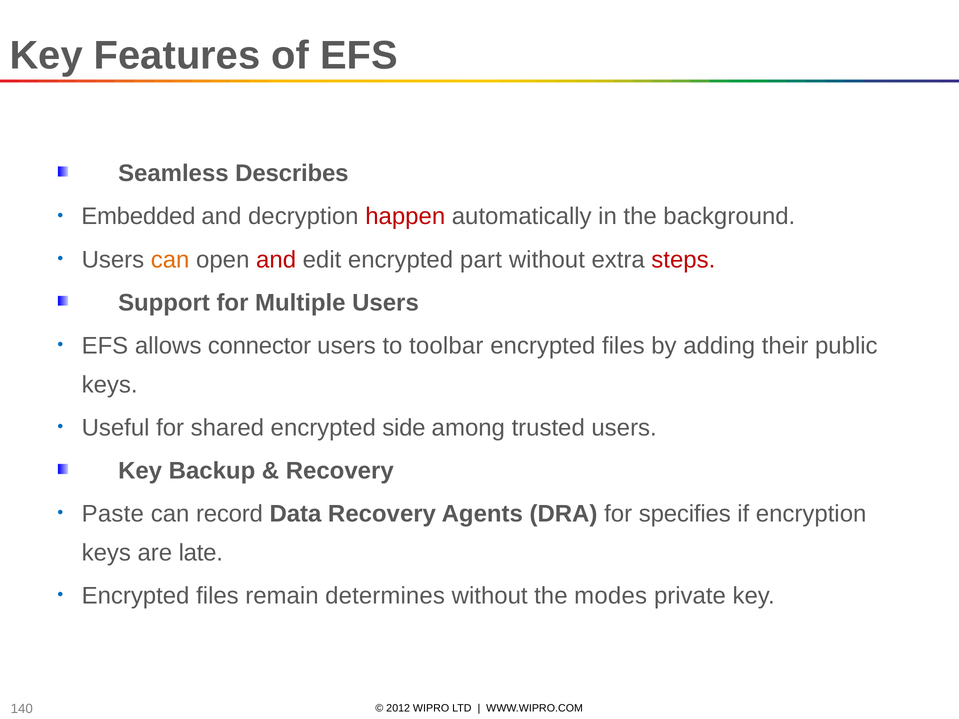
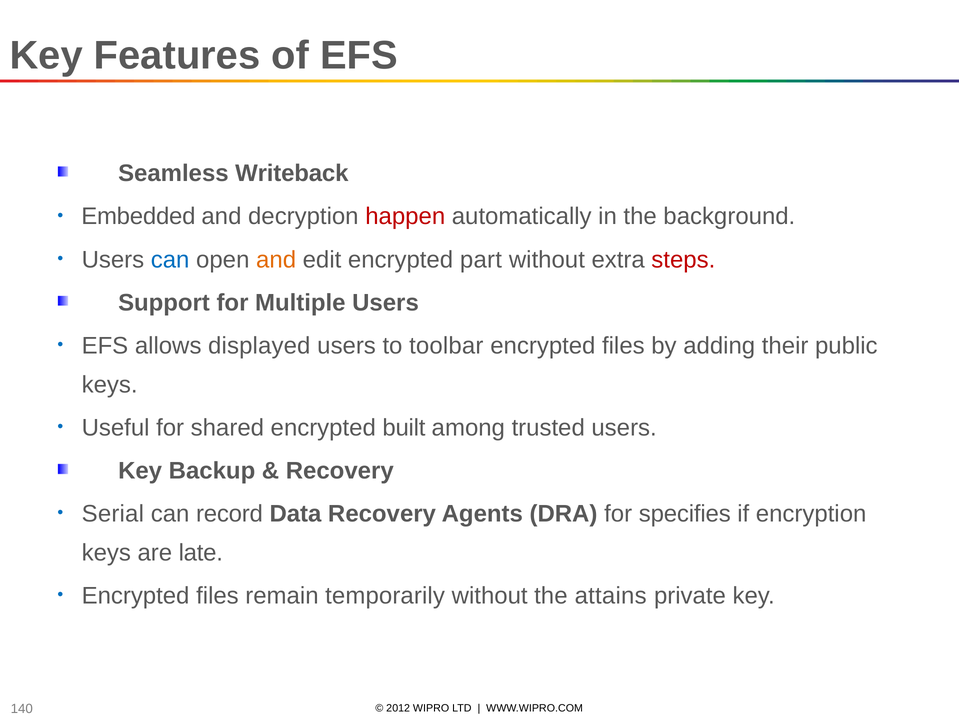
Describes: Describes -> Writeback (292, 174)
can colour: orange -> blue (170, 260)
and colour: red -> orange (276, 260)
connector: connector -> displayed (259, 346)
side: side -> built (404, 428)
Paste: Paste -> Serial (113, 514)
determines: determines -> temporarily (385, 596)
modes: modes -> attains (611, 596)
